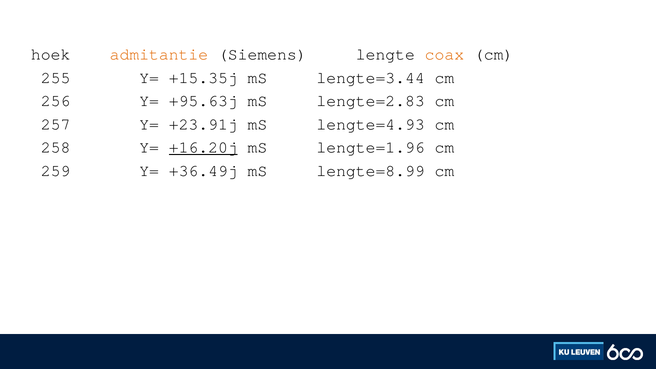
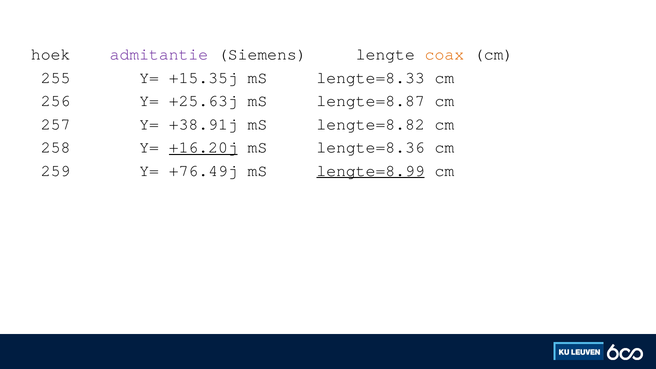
admitantie colour: orange -> purple (159, 54)
lengte=3.44: lengte=3.44 -> lengte=8.33 (371, 78)
+95.63j: +95.63j -> +25.63j (203, 101)
lengte=2.83: lengte=2.83 -> lengte=8.87 (371, 101)
+23.91j: +23.91j -> +38.91j (203, 124)
lengte=4.93: lengte=4.93 -> lengte=8.82 (371, 124)
lengte=1.96: lengte=1.96 -> lengte=8.36 (371, 147)
+36.49j: +36.49j -> +76.49j (203, 171)
lengte=8.99 underline: none -> present (371, 171)
